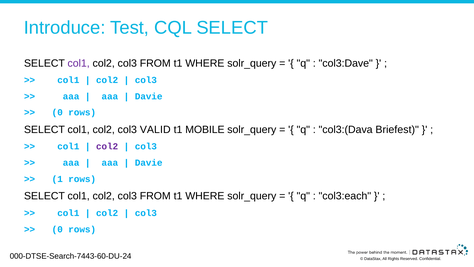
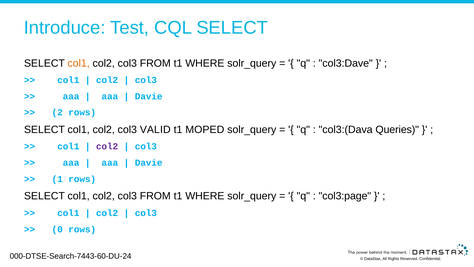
col1 colour: purple -> orange (79, 63)
0: 0 -> 2 (57, 112)
MOBILE: MOBILE -> MOPED (205, 130)
Briefest: Briefest -> Queries (397, 130)
col3:each: col3:each -> col3:page (345, 196)
